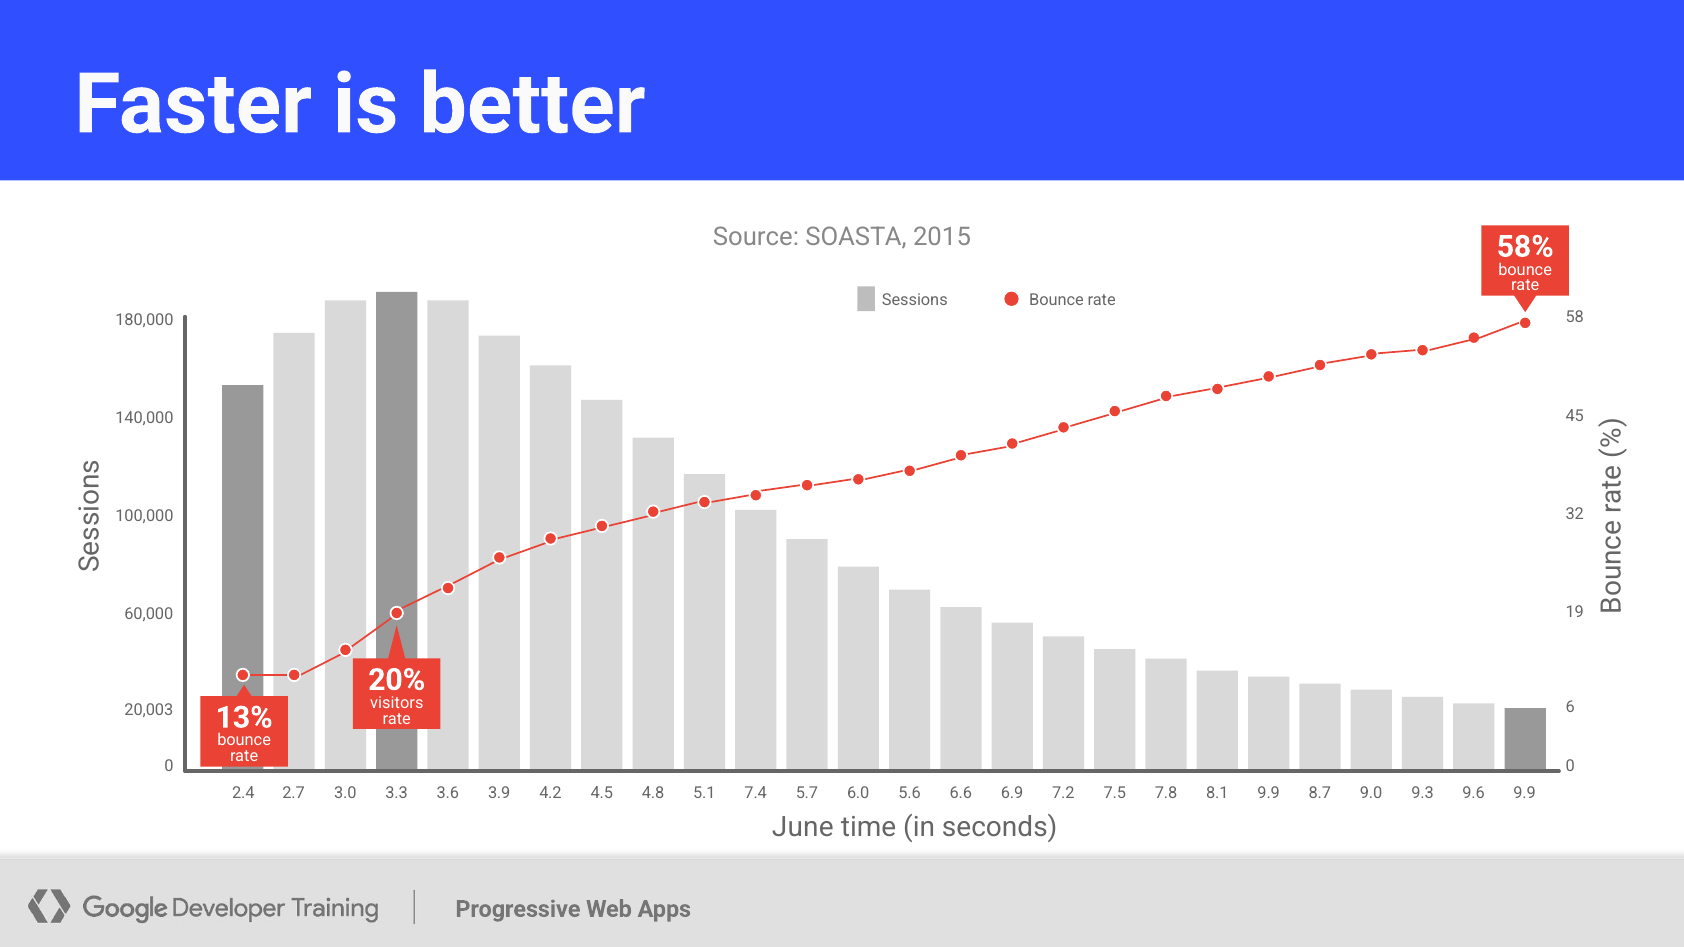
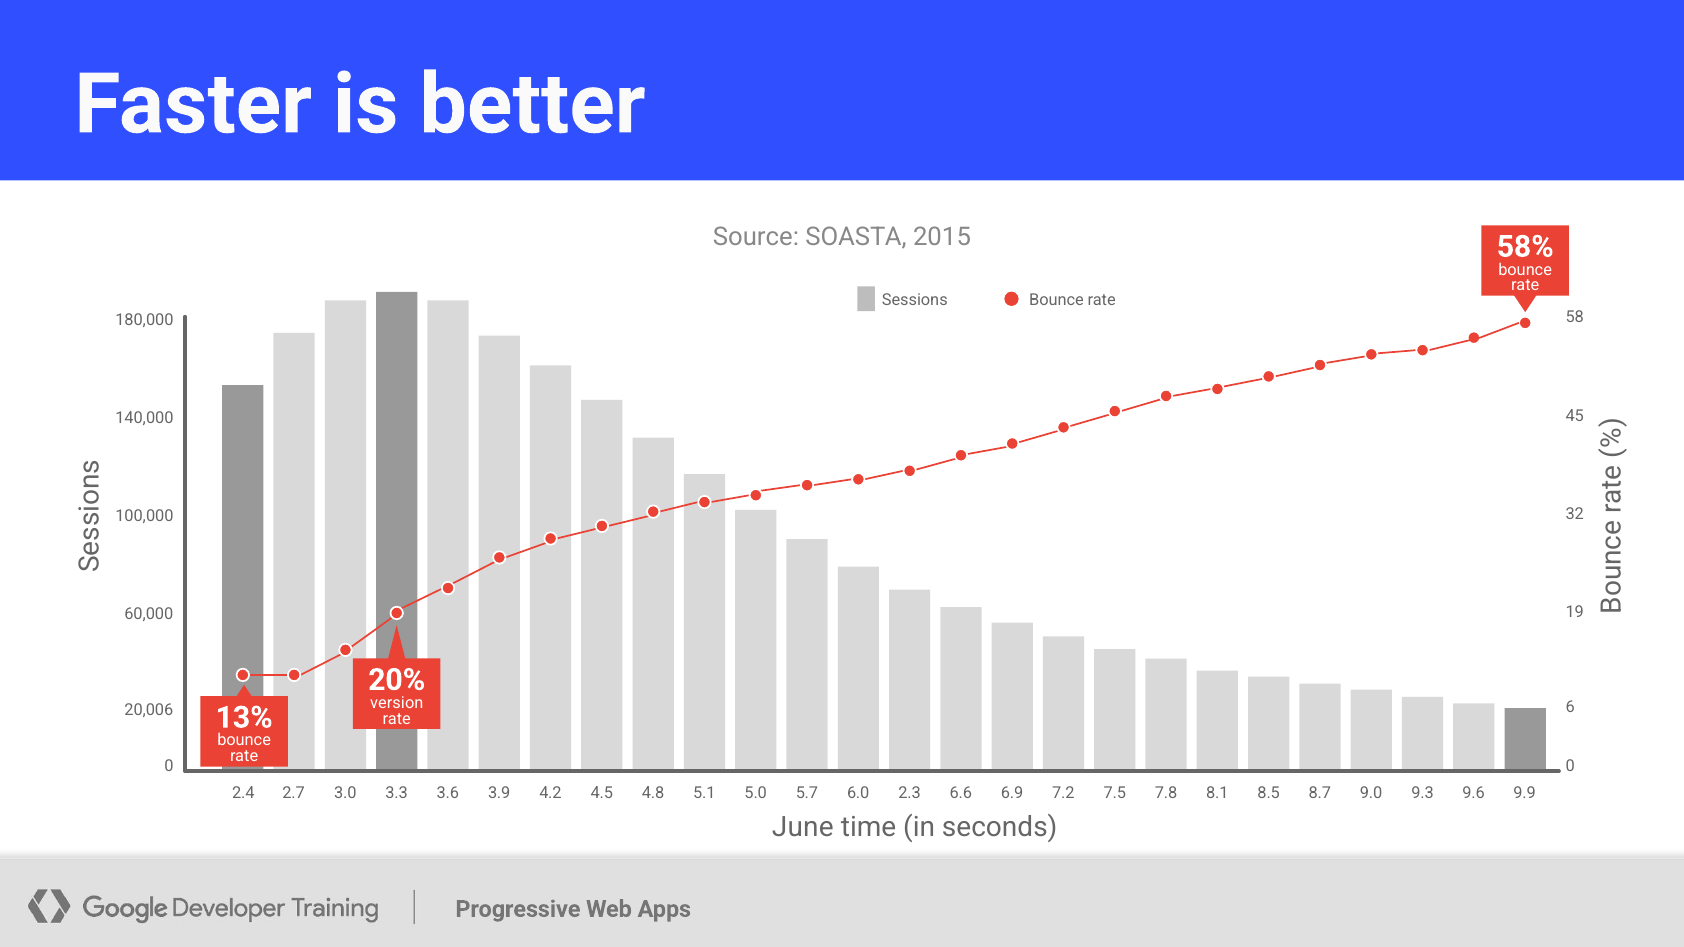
visitors: visitors -> version (397, 703)
20,003: 20,003 -> 20,006 (149, 710)
7.4: 7.4 -> 5.0 (756, 794)
5.6: 5.6 -> 2.3 (910, 794)
8.1 9.9: 9.9 -> 8.5 (1269, 794)
